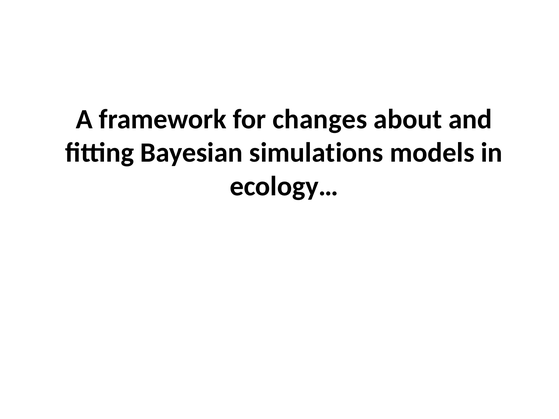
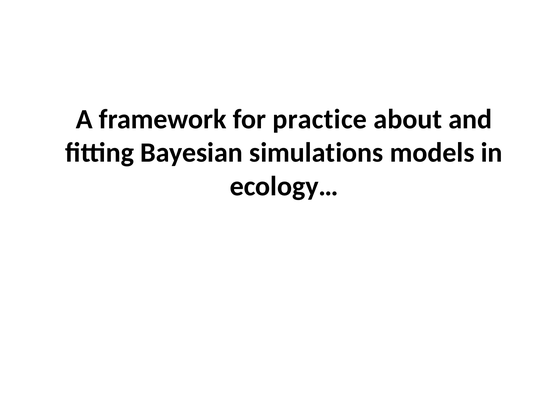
changes: changes -> practice (320, 119)
